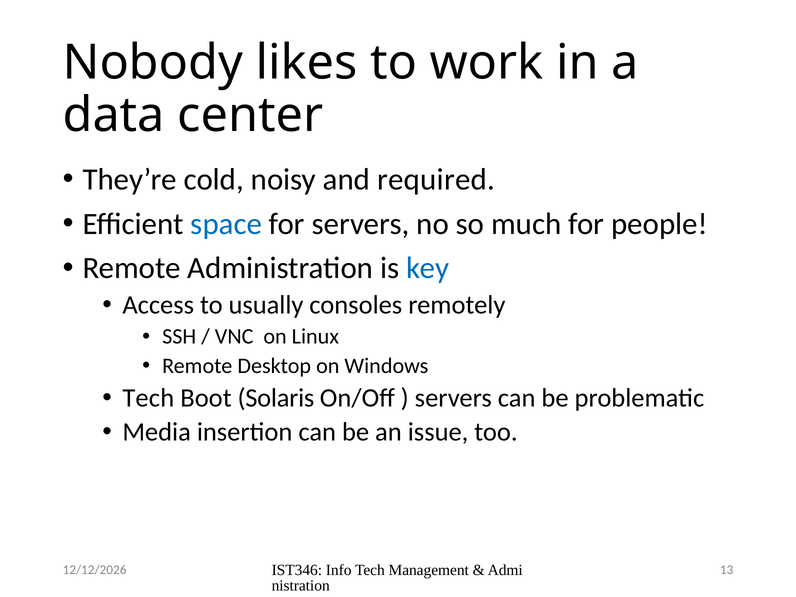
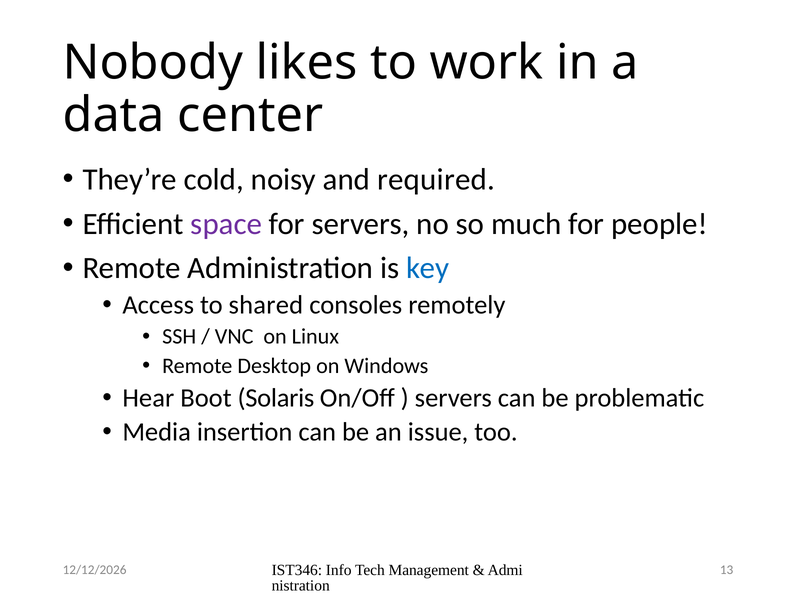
space colour: blue -> purple (226, 224)
usually: usually -> shared (266, 305)
Tech: Tech -> Hear (148, 398)
